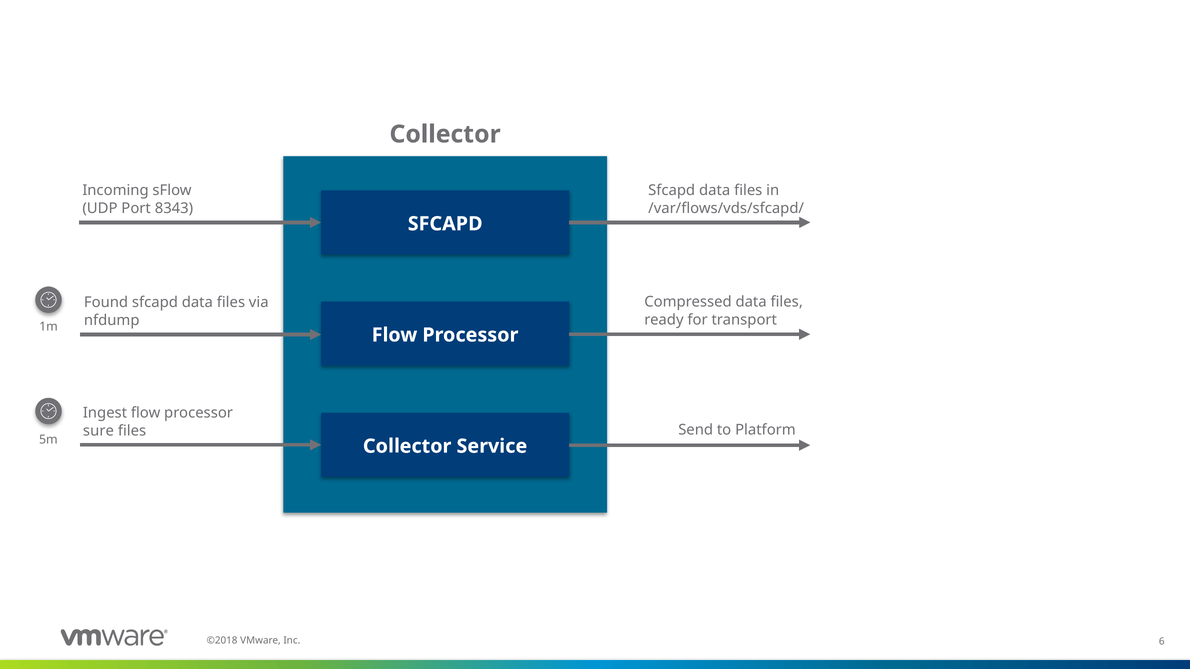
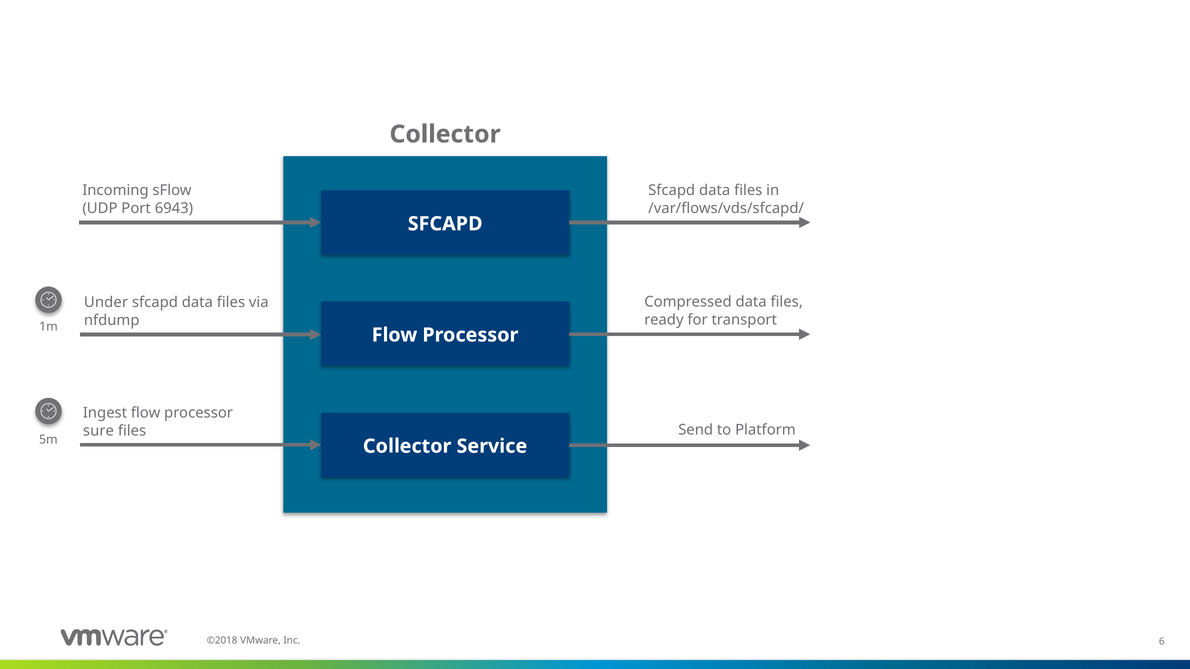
8343: 8343 -> 6943 (174, 209)
Found: Found -> Under (106, 303)
